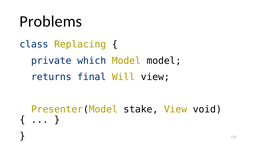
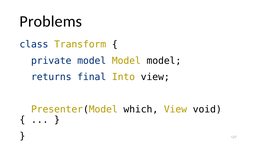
Replacing: Replacing -> Transform (80, 44)
private which: which -> model (92, 61)
Will: Will -> Into (123, 77)
stake: stake -> which (141, 109)
